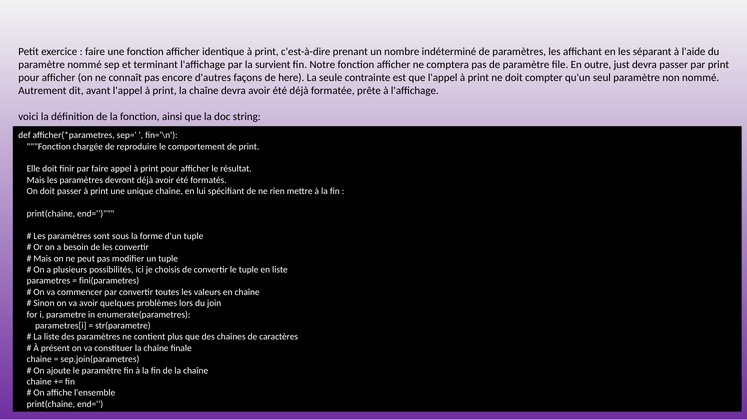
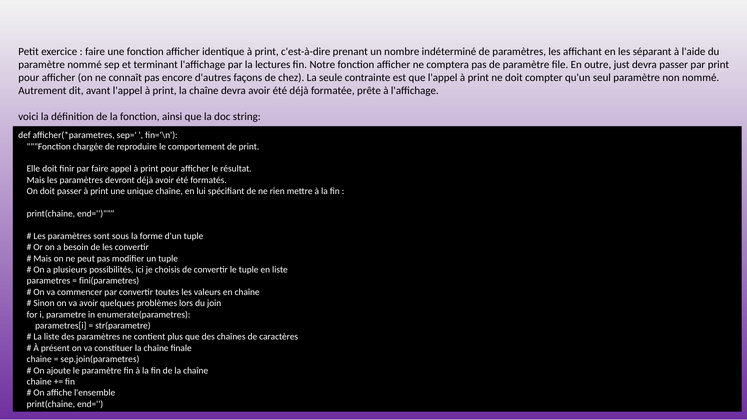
survient: survient -> lectures (273, 65)
here: here -> chez (291, 78)
